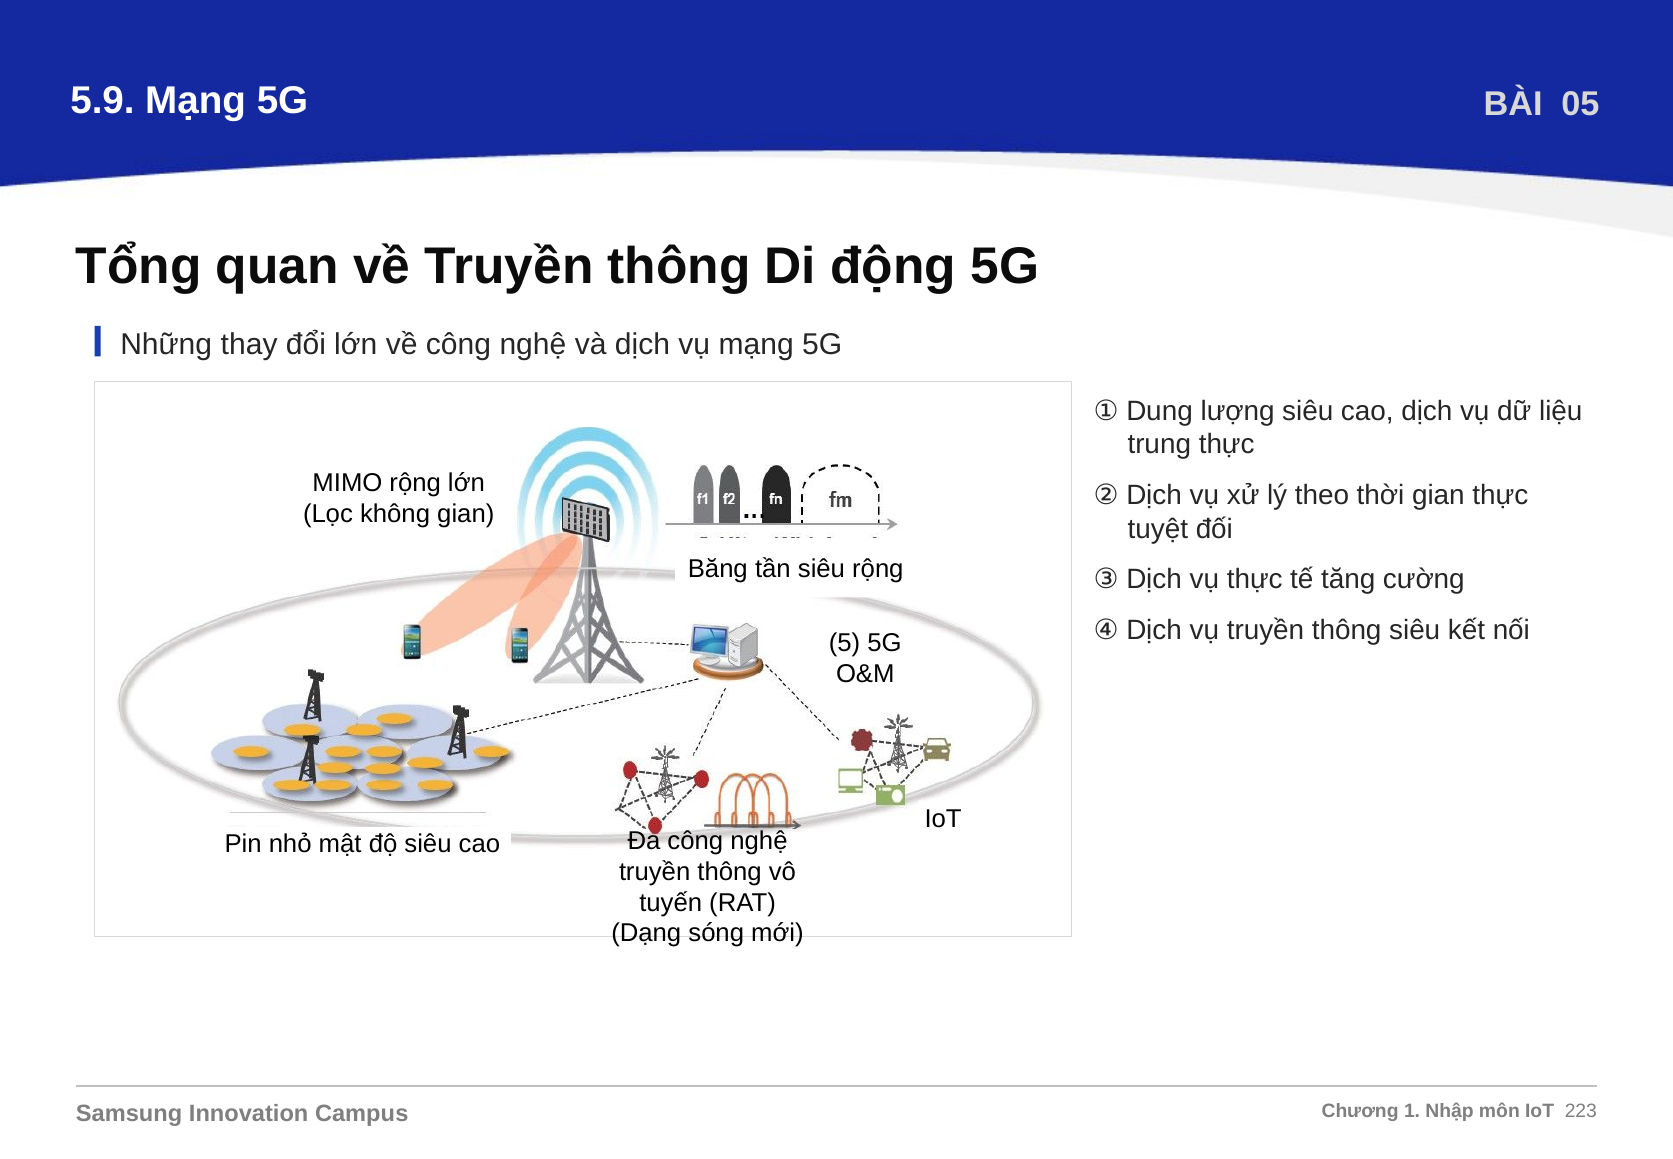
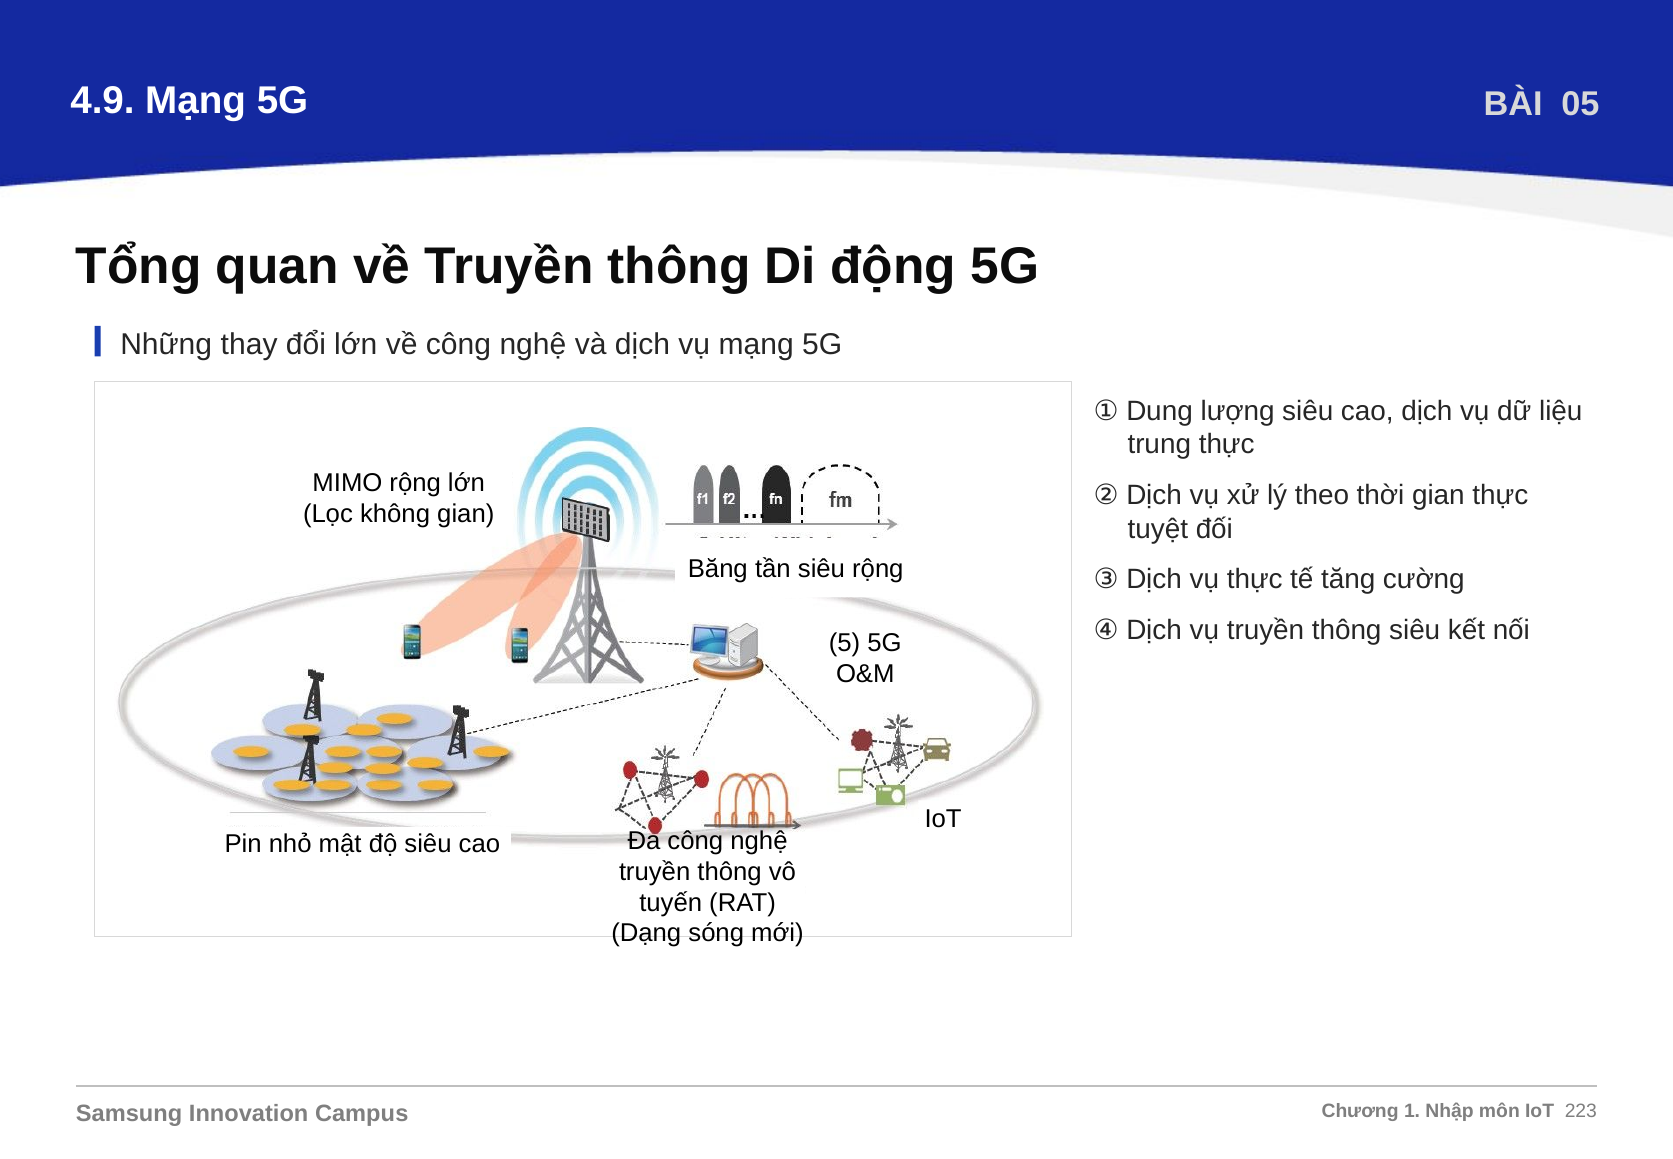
5.9: 5.9 -> 4.9 (102, 101)
